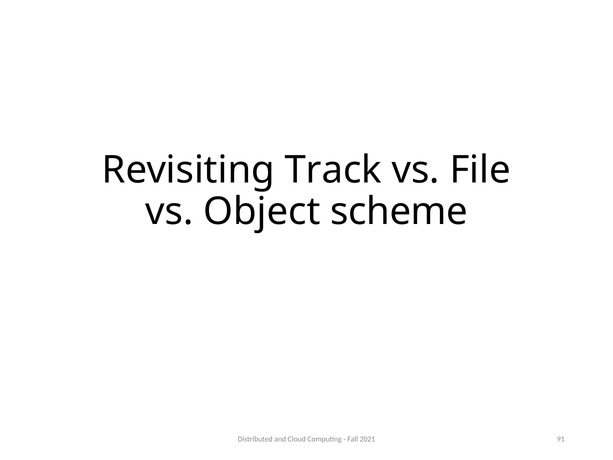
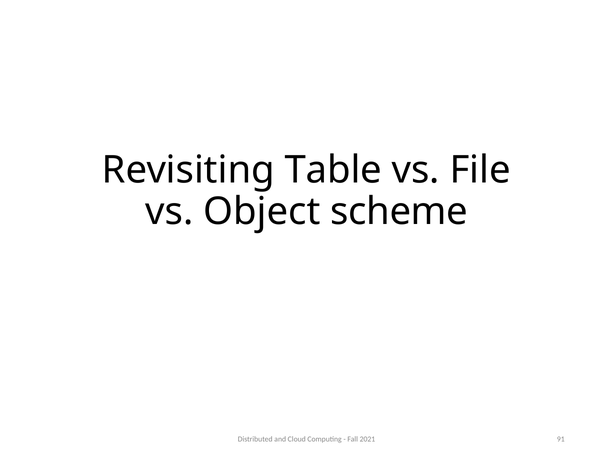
Track: Track -> Table (333, 170)
